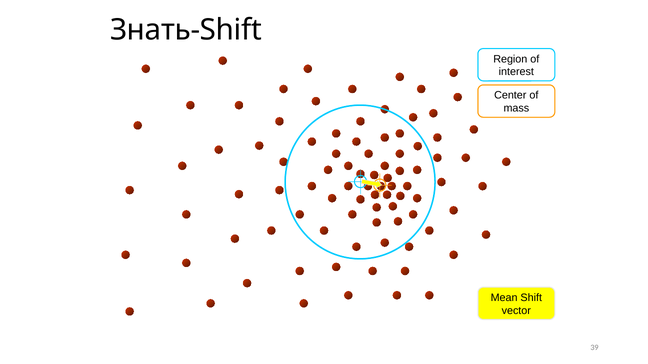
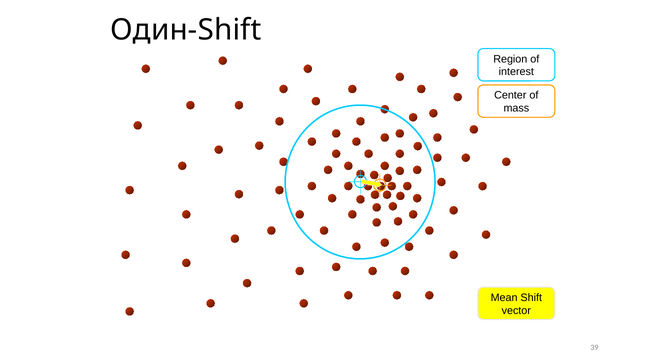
Знать-Shift: Знать-Shift -> Один-Shift (186, 30)
